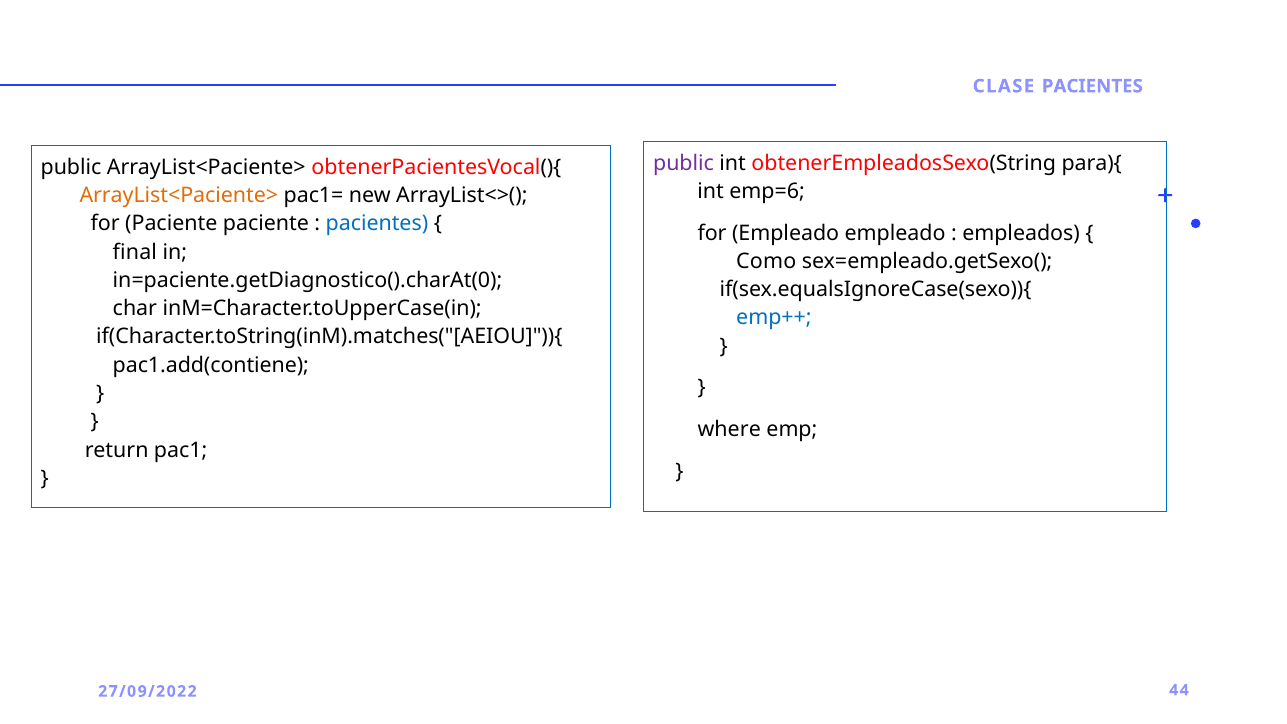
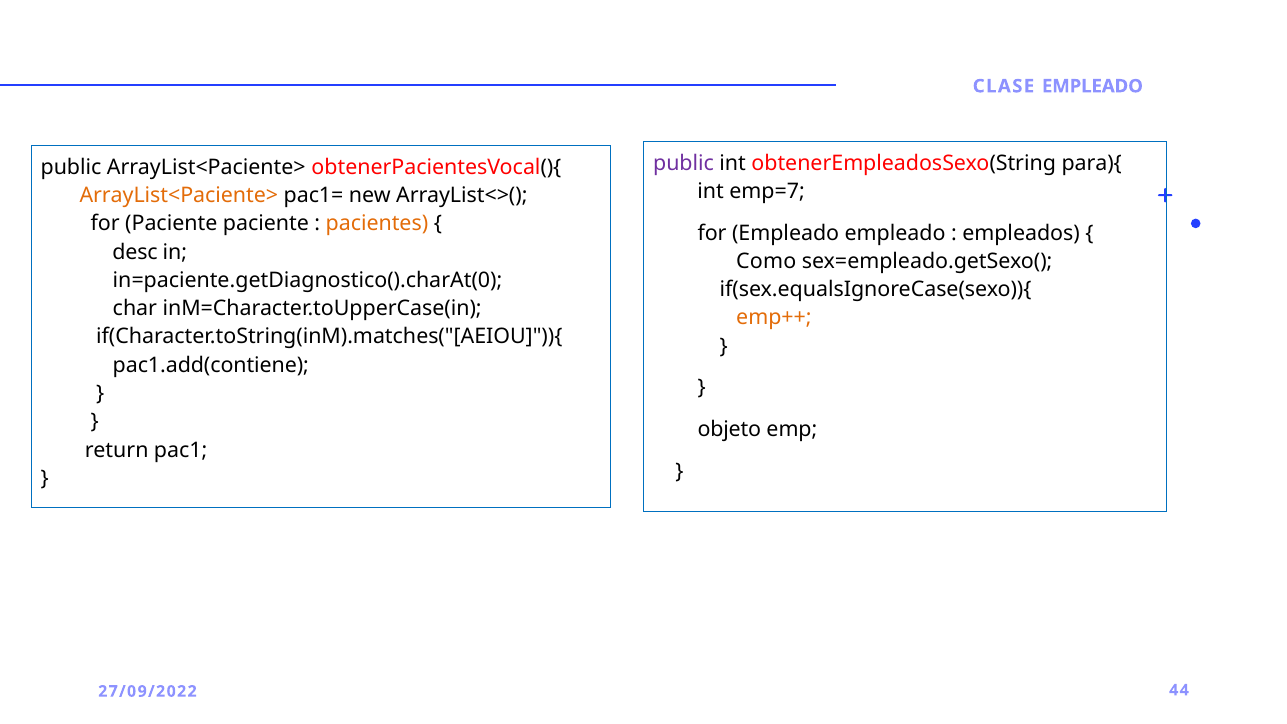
CLASE PACIENTES: PACIENTES -> EMPLEADO (1092, 86)
emp=6: emp=6 -> emp=7 (767, 191)
pacientes colour: blue -> orange (377, 224)
final: final -> desc (135, 252)
emp++ colour: blue -> orange (774, 318)
where: where -> objeto (729, 429)
